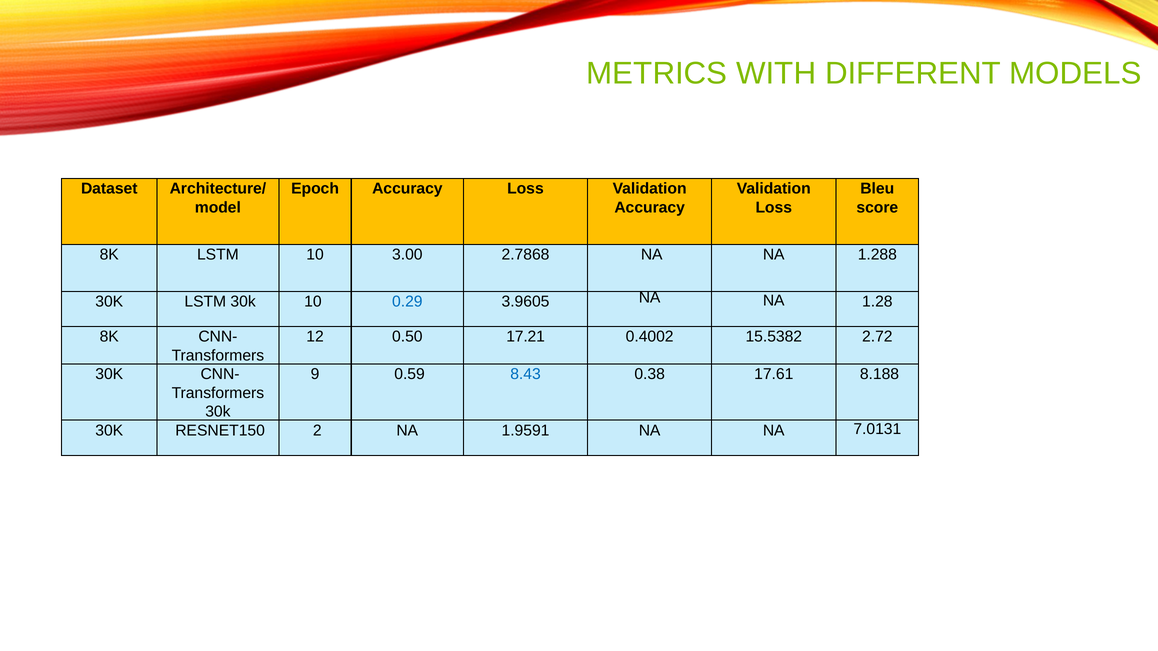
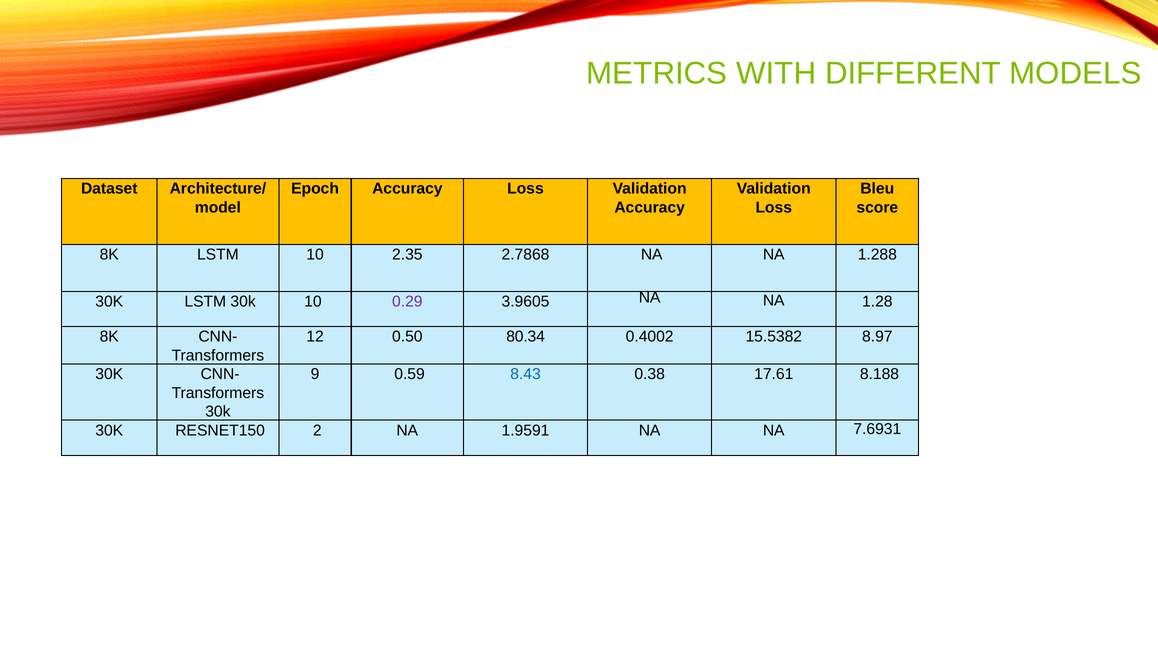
3.00: 3.00 -> 2.35 (407, 255)
0.29 colour: blue -> purple (407, 302)
17.21: 17.21 -> 80.34 (526, 337)
2.72: 2.72 -> 8.97 (877, 337)
7.0131: 7.0131 -> 7.6931 (877, 429)
